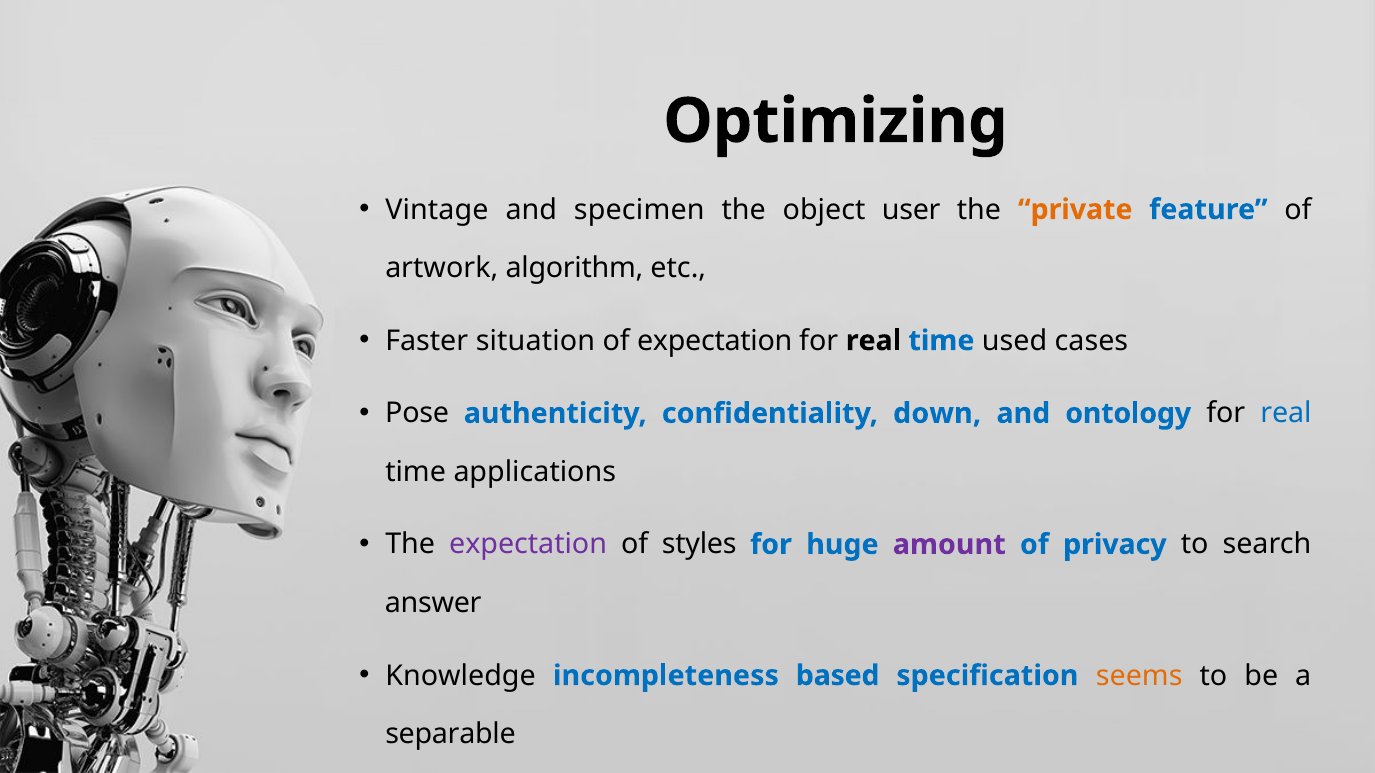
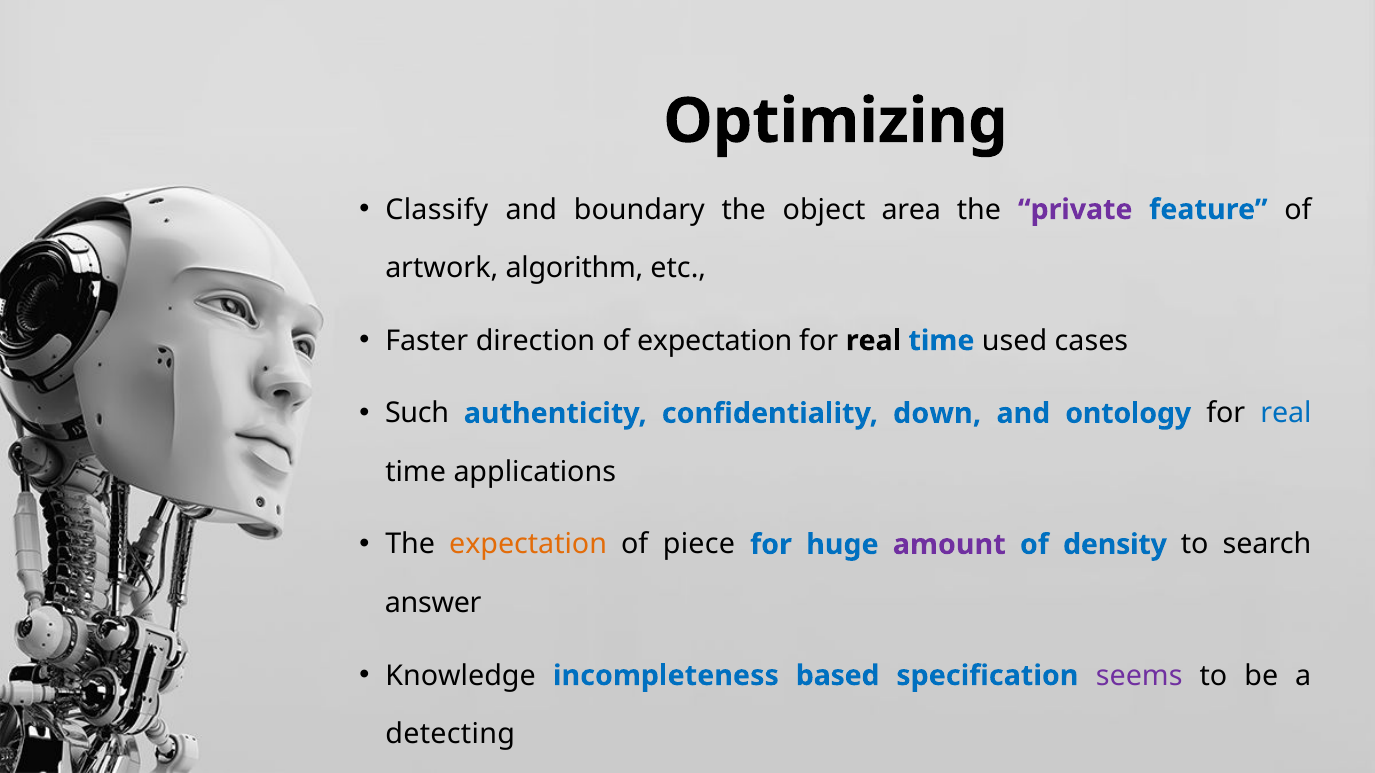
Vintage: Vintage -> Classify (437, 210)
specimen: specimen -> boundary (639, 210)
user: user -> area (911, 210)
private colour: orange -> purple (1075, 210)
situation: situation -> direction (535, 341)
Pose: Pose -> Such (417, 414)
expectation colour: purple -> orange (528, 545)
styles: styles -> piece (699, 545)
privacy: privacy -> density (1115, 545)
seems colour: orange -> purple (1139, 676)
separable: separable -> detecting (450, 734)
